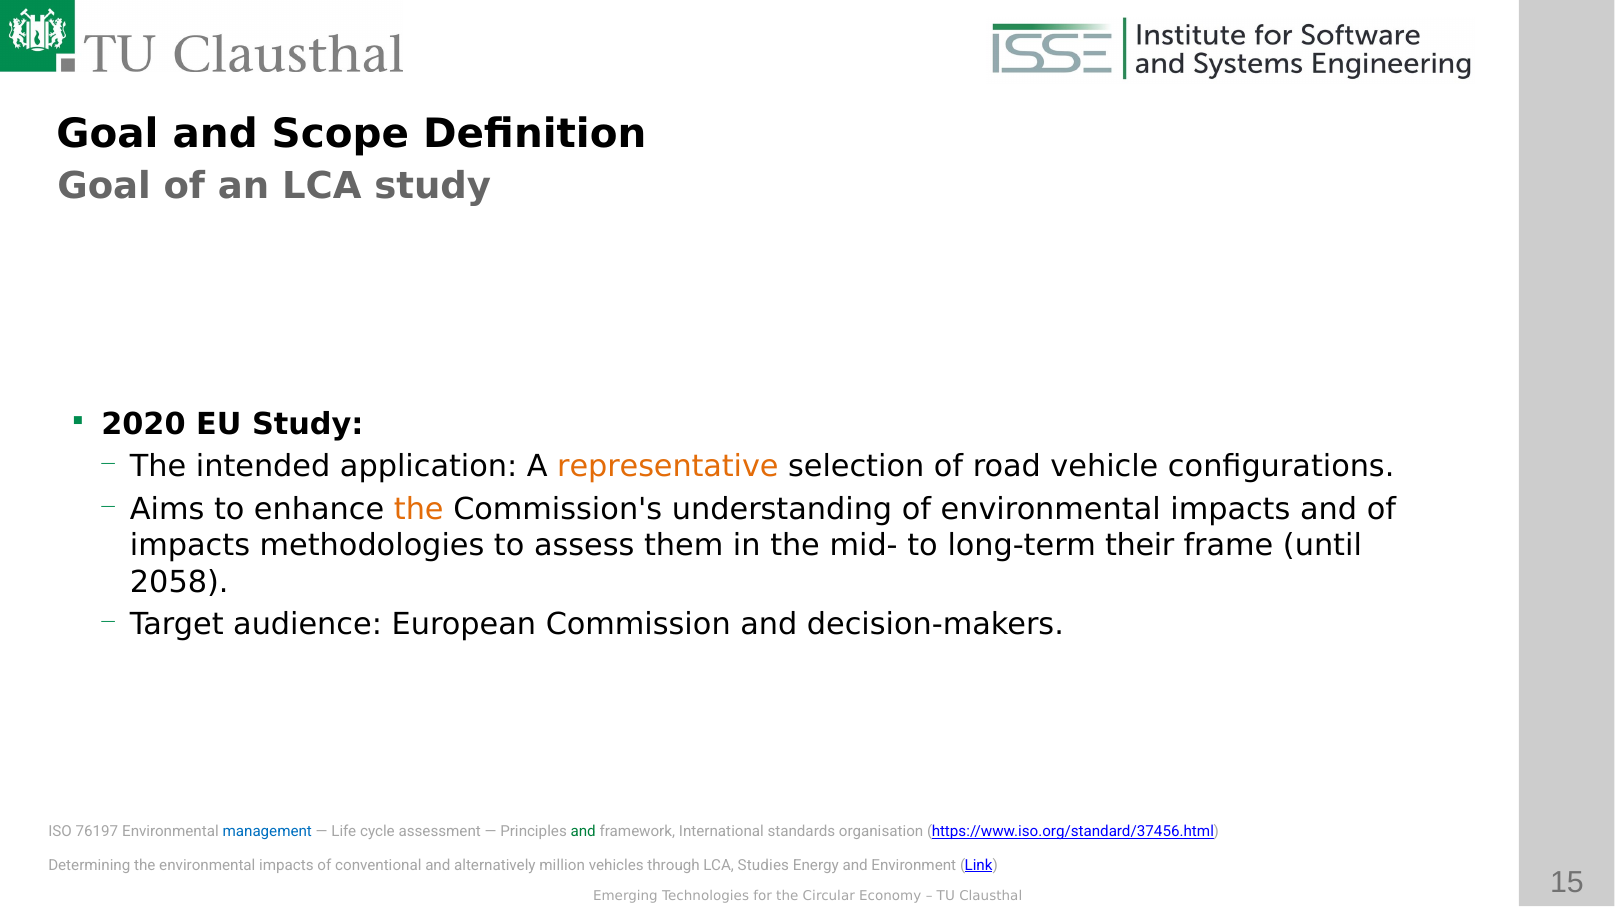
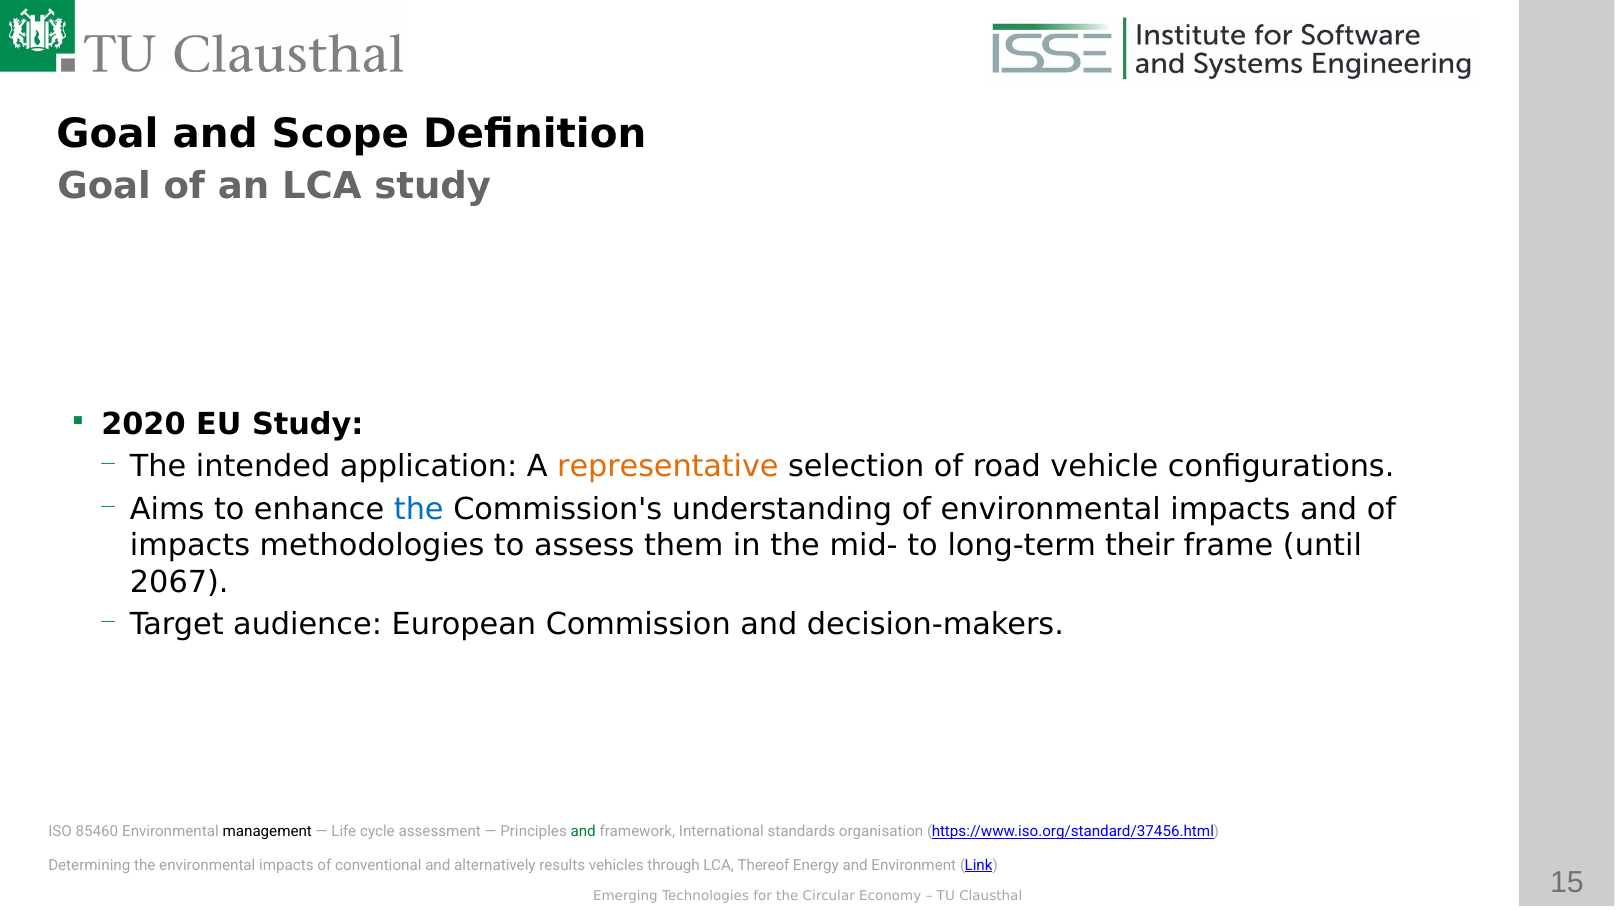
the colour: orange -> blue (419, 509)
2058: 2058 -> 2067 (179, 582)
76197: 76197 -> 85460 (97, 832)
management colour: blue -> black (267, 832)
million: million -> results (562, 865)
Studies: Studies -> Thereof (764, 865)
